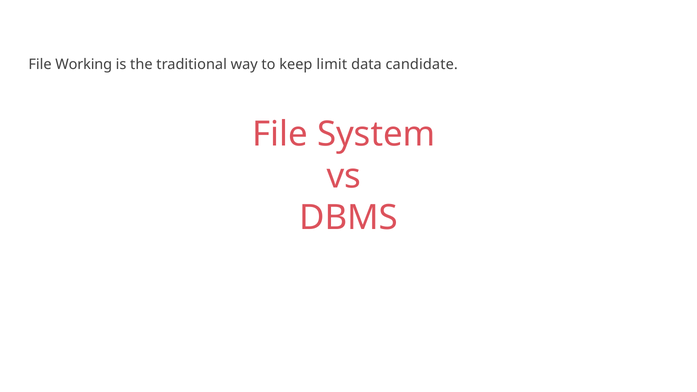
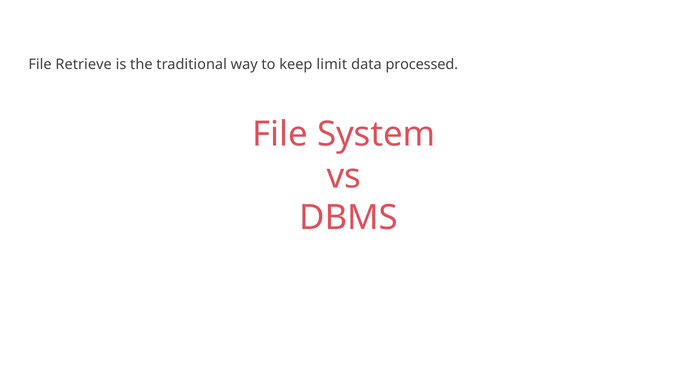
Working: Working -> Retrieve (84, 64)
candidate: candidate -> processed (422, 64)
